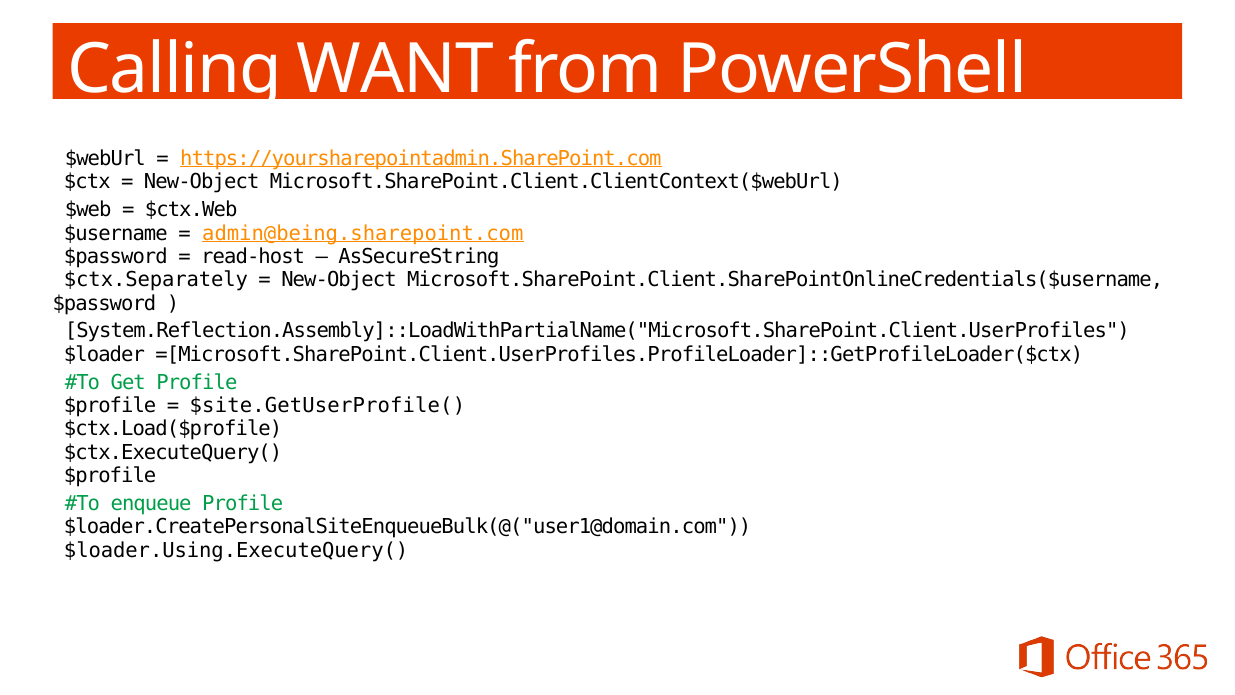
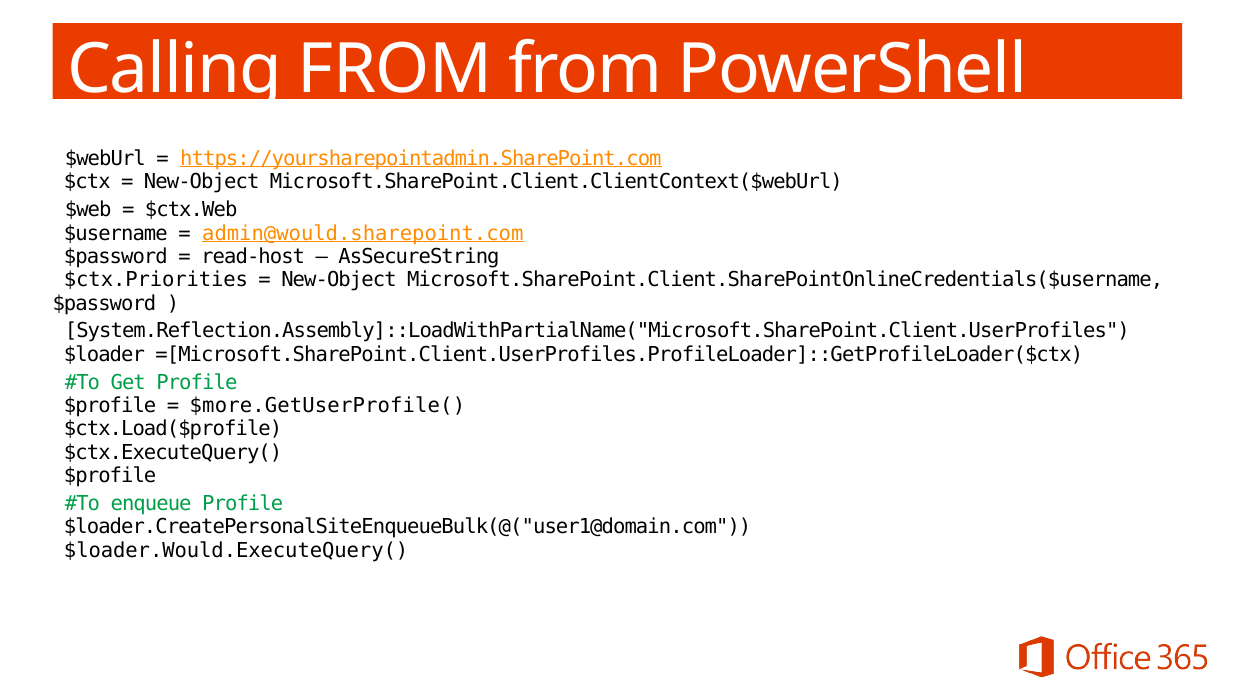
Calling WANT: WANT -> FROM (395, 70)
admin@being.sharepoint.com: admin@being.sharepoint.com -> admin@would.sharepoint.com (363, 233)
$ctx.Separately: $ctx.Separately -> $ctx.Priorities (156, 280)
$site.GetUserProfile(: $site.GetUserProfile( -> $more.GetUserProfile( (327, 406)
$loader.Using.ExecuteQuery(: $loader.Using.ExecuteQuery( -> $loader.Would.ExecuteQuery( (236, 550)
